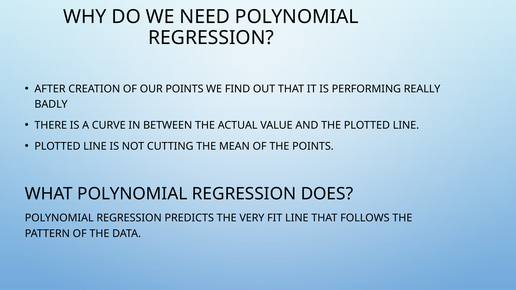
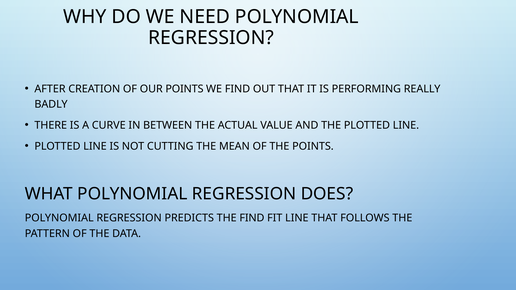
THE VERY: VERY -> FIND (252, 218)
